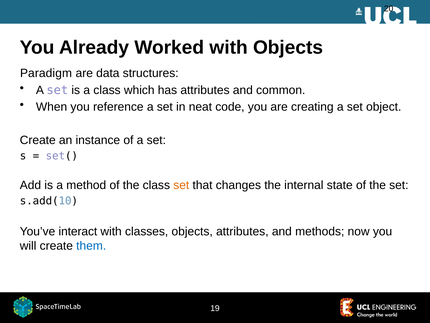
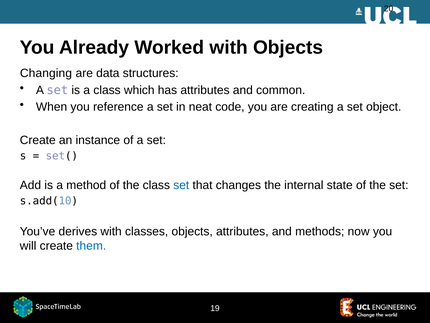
Paradigm: Paradigm -> Changing (46, 73)
set colour: orange -> blue (181, 185)
interact: interact -> derives (78, 231)
